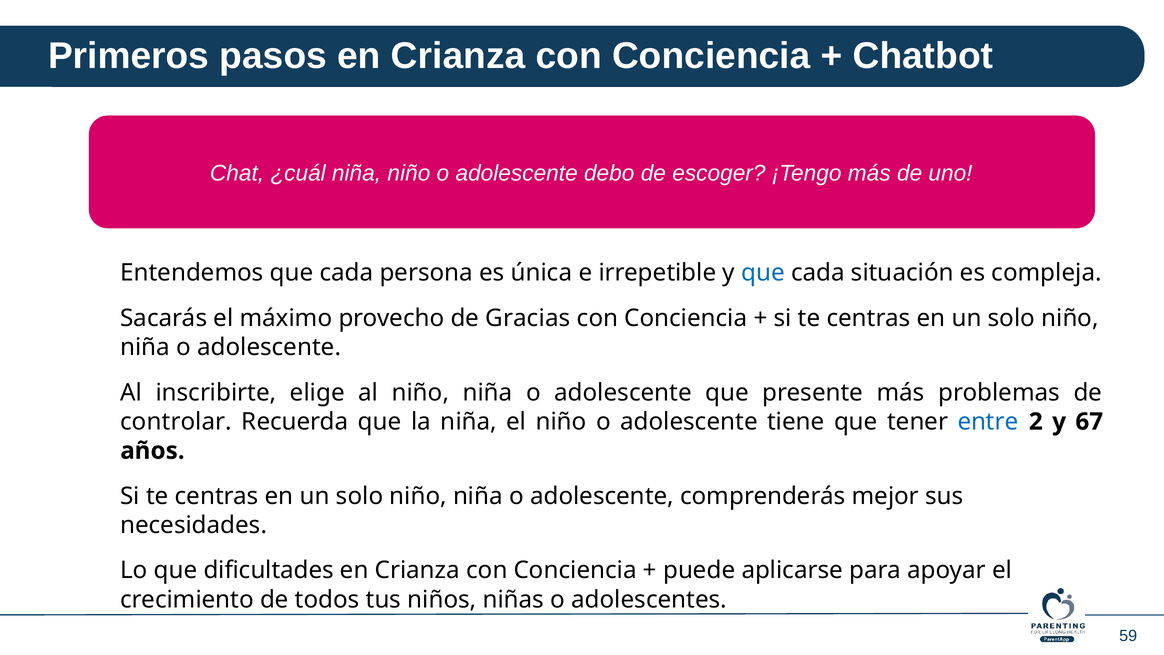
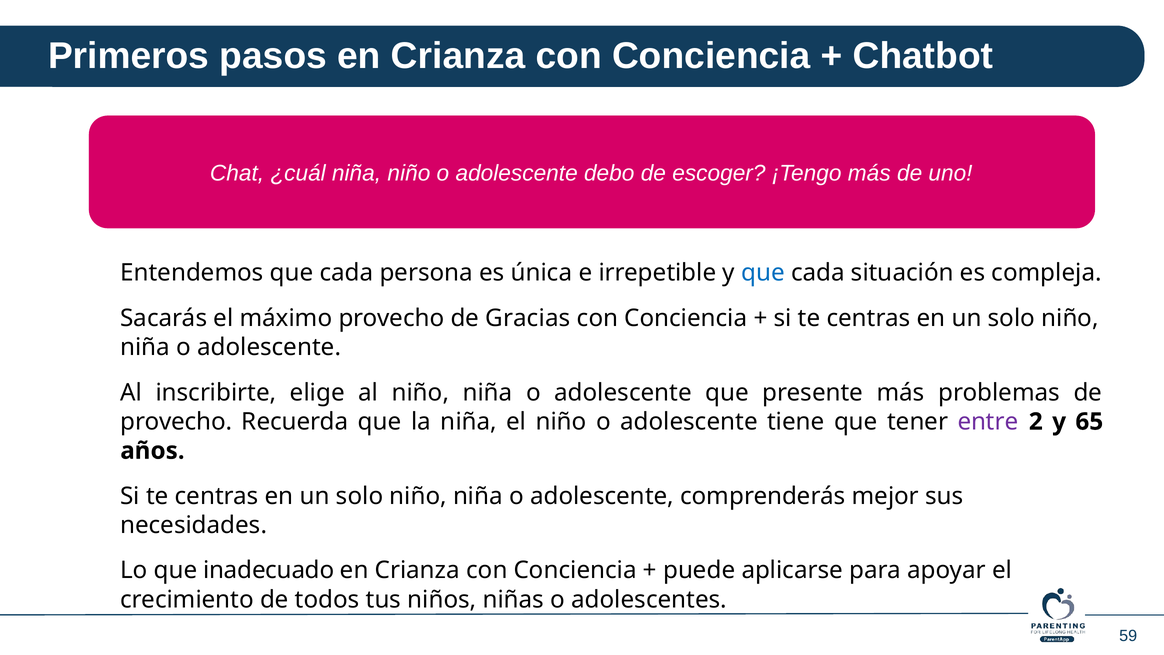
controlar: controlar -> provecho (176, 422)
entre colour: blue -> purple (988, 422)
67: 67 -> 65 (1089, 422)
dificultades: dificultades -> inadecuado (269, 570)
